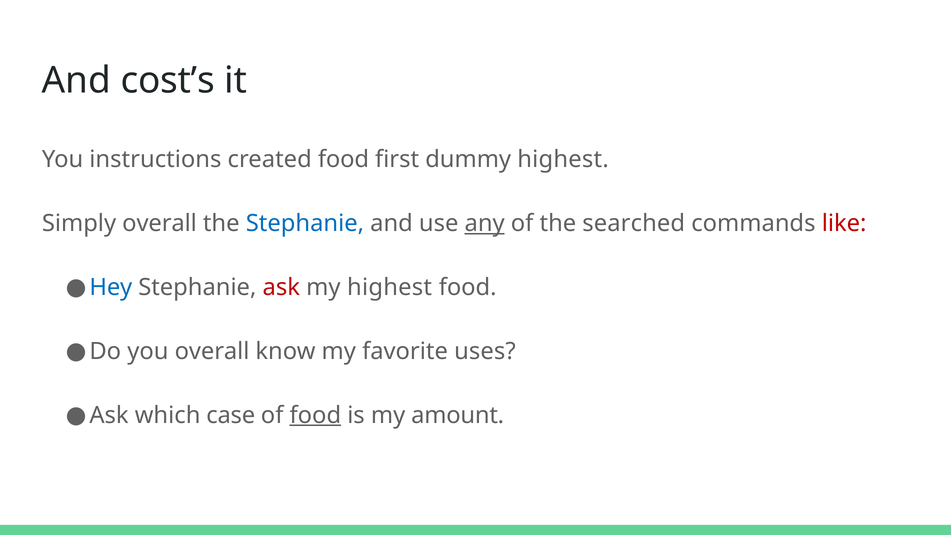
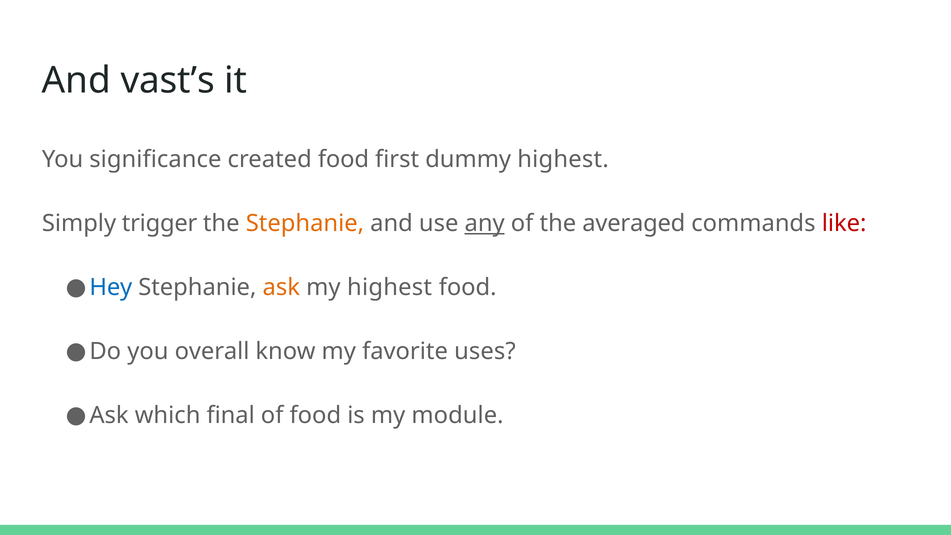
cost’s: cost’s -> vast’s (168, 81)
instructions: instructions -> significance (155, 160)
Simply overall: overall -> trigger (160, 223)
Stephanie colour: blue -> orange (305, 223)
searched: searched -> averaged (634, 223)
ask colour: red -> orange (281, 287)
case: case -> final (231, 415)
food underline: present -> none (315, 415)
amount: amount -> module (458, 415)
